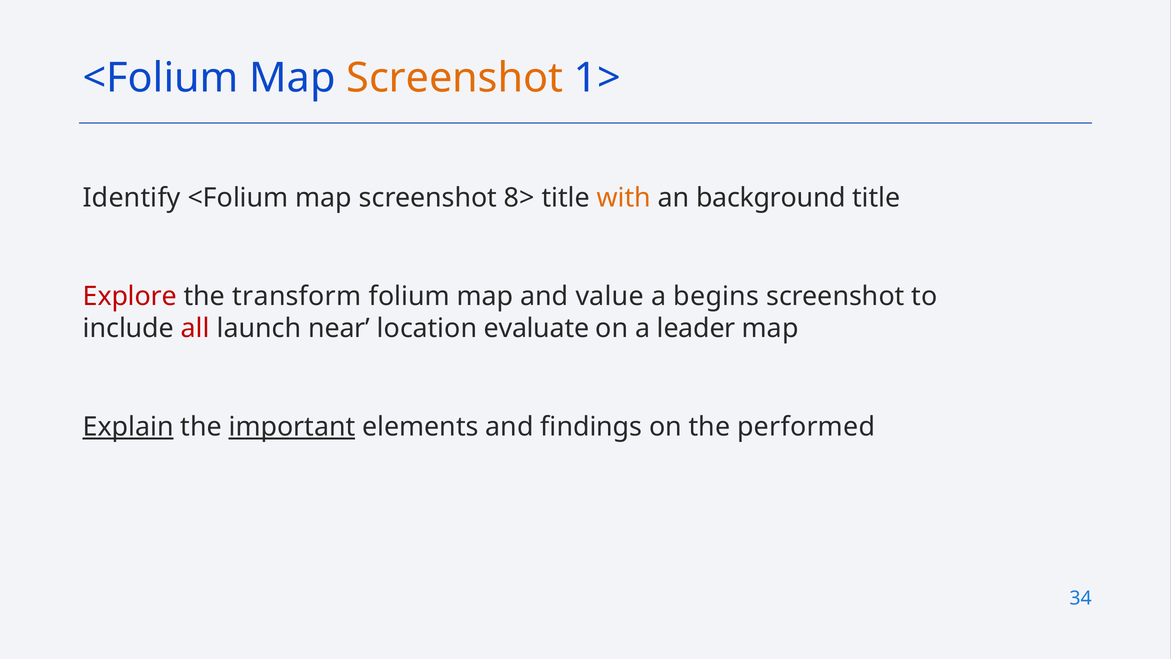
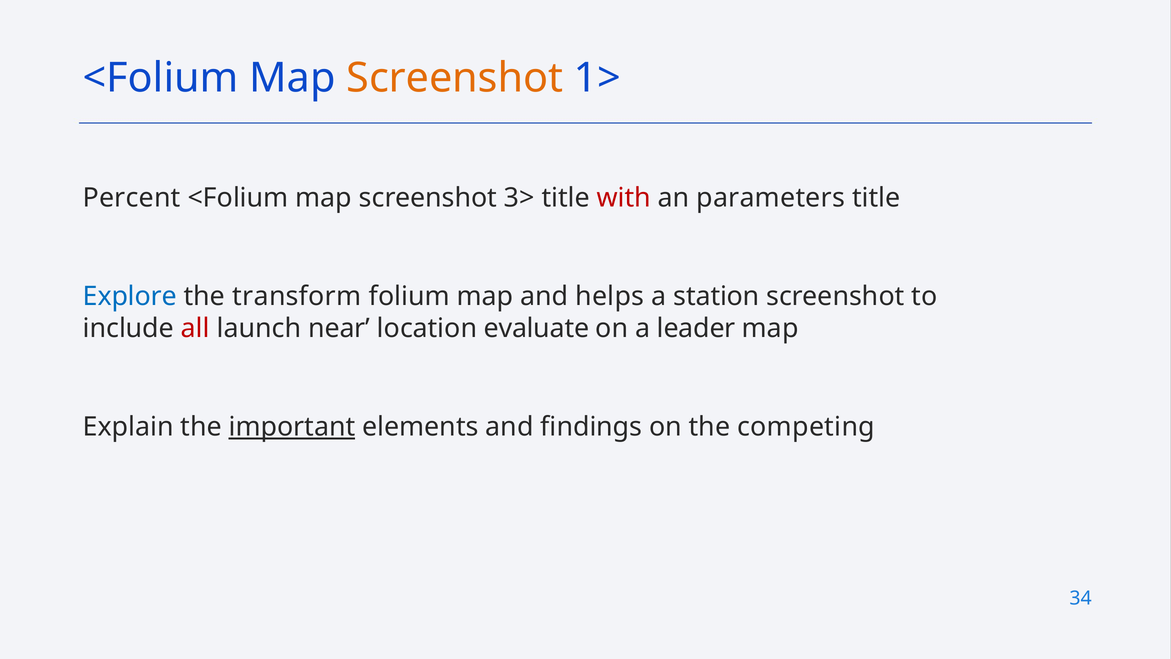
Identify: Identify -> Percent (132, 198)
8>: 8> -> 3> (519, 198)
with colour: orange -> red (624, 198)
background: background -> parameters (771, 198)
Explore colour: red -> blue (130, 296)
value: value -> helps (610, 296)
begins: begins -> station (716, 296)
Explain underline: present -> none (128, 427)
performed: performed -> competing (806, 427)
